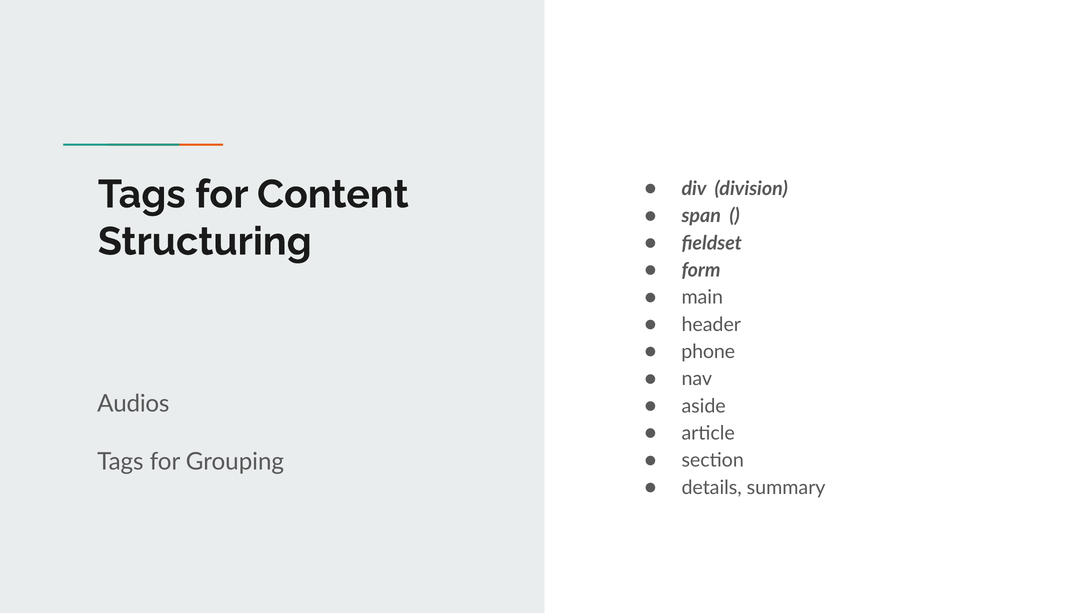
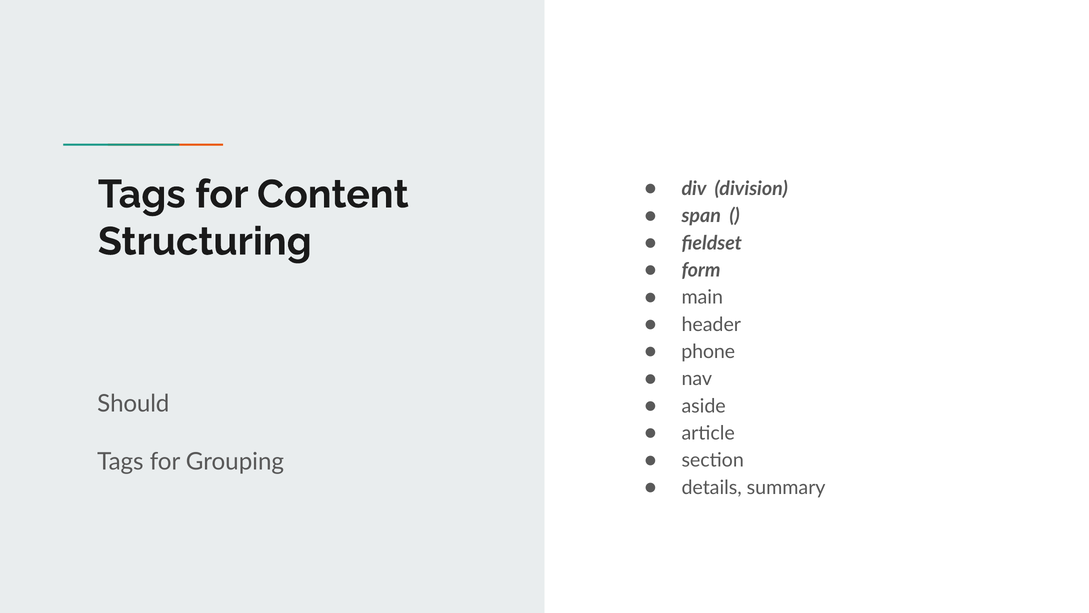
Audios: Audios -> Should (133, 404)
